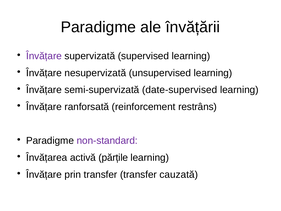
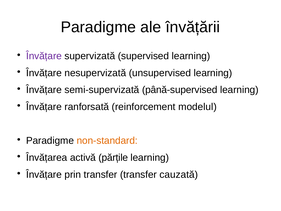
date-supervised: date-supervised -> până-supervised (180, 90)
restrâns: restrâns -> modelul (198, 107)
non-standard colour: purple -> orange (107, 140)
